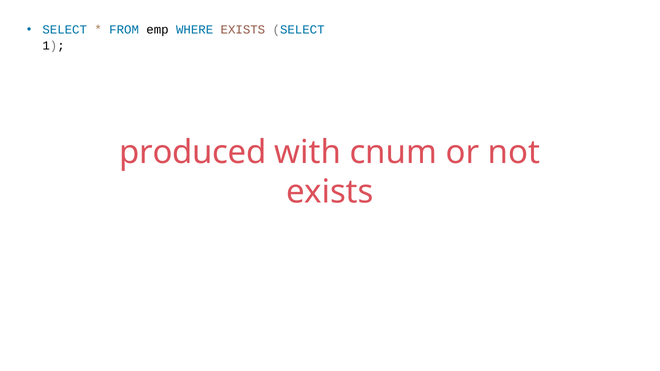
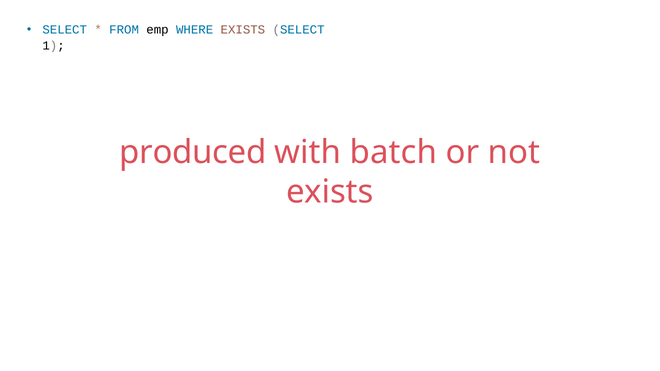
cnum: cnum -> batch (393, 152)
